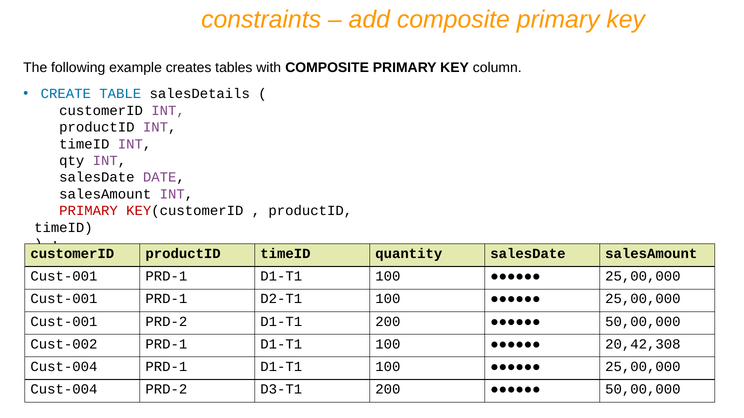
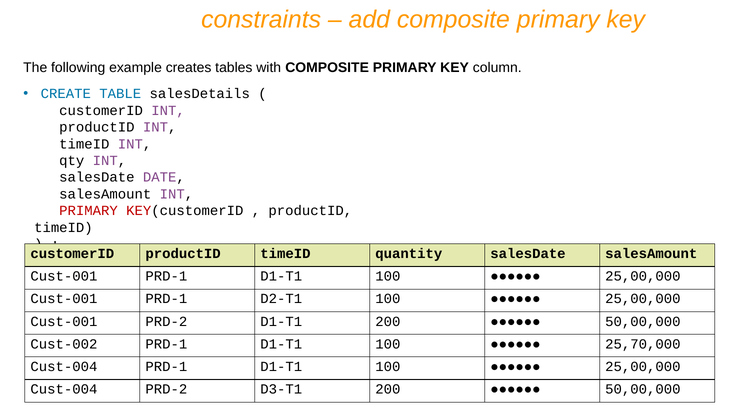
20,42,308: 20,42,308 -> 25,70,000 (643, 344)
